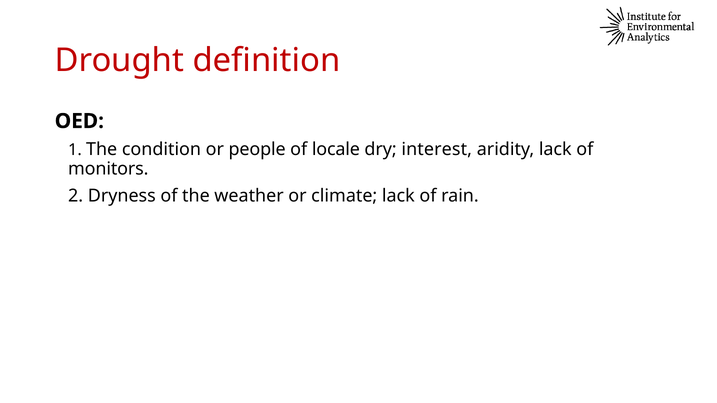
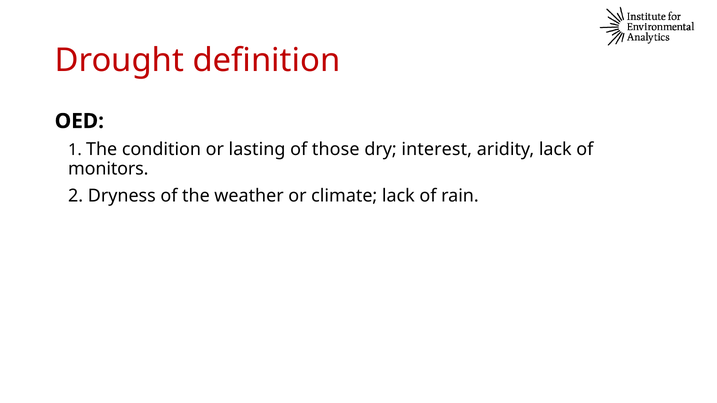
people: people -> lasting (257, 150)
locale: locale -> those (336, 150)
